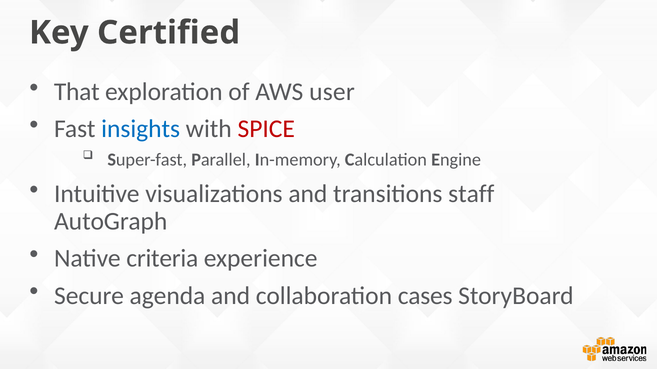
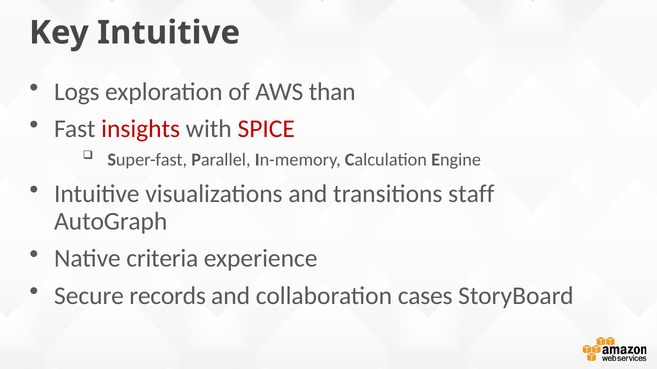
Key Certified: Certified -> Intuitive (169, 33)
That: That -> Logs (77, 92)
user: user -> than (332, 92)
insights colour: blue -> red (141, 129)
agenda: agenda -> records (168, 296)
